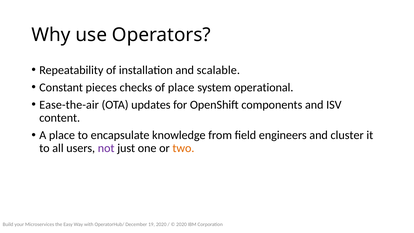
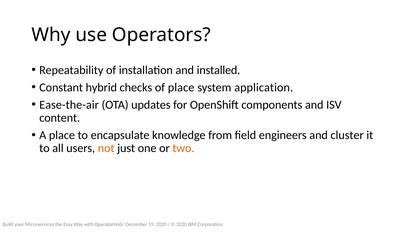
scalable: scalable -> installed (218, 70)
pieces: pieces -> hybrid (101, 87)
operational: operational -> application (264, 87)
not colour: purple -> orange (106, 148)
